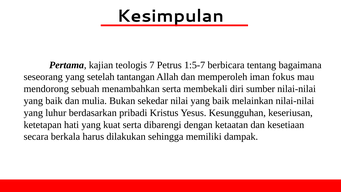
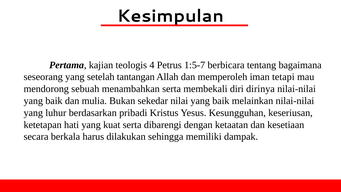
7: 7 -> 4 (152, 65)
fokus: fokus -> tetapi (283, 77)
sumber: sumber -> dirinya (260, 89)
